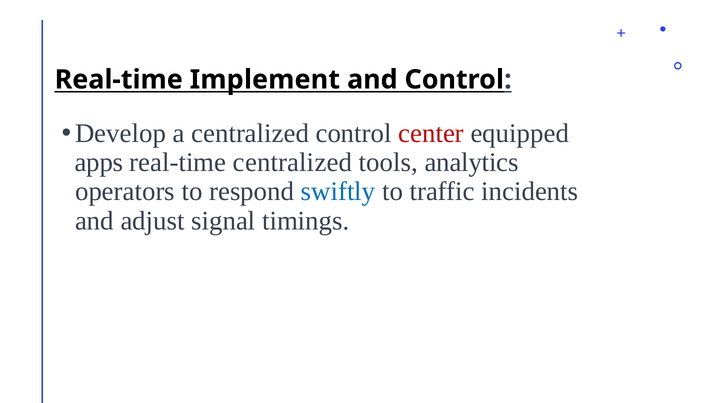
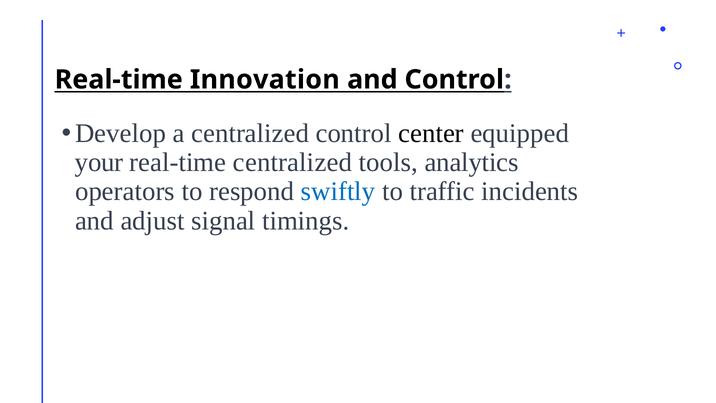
Implement: Implement -> Innovation (265, 80)
center colour: red -> black (431, 133)
apps: apps -> your (99, 162)
